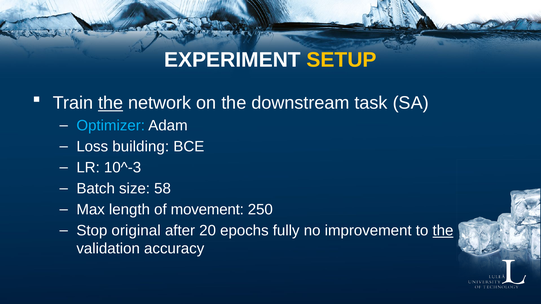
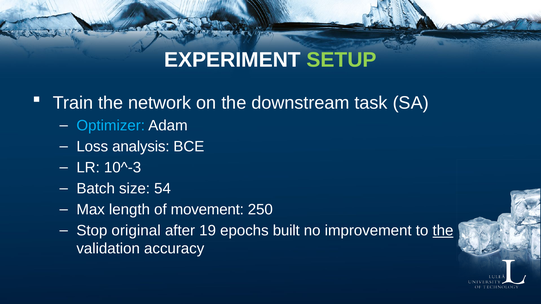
SETUP colour: yellow -> light green (342, 60)
the underline: present -> none (111, 103)
building: building -> analysis (141, 147)
58: 58 -> 54 (163, 189)
20: 20 -> 19 (208, 231)
fully: fully -> built (286, 231)
